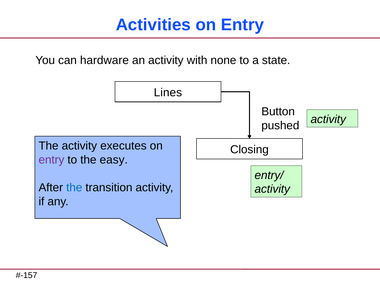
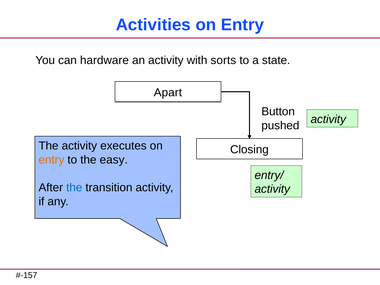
none: none -> sorts (223, 60)
Lines: Lines -> Apart (168, 93)
entry colour: purple -> orange (51, 160)
